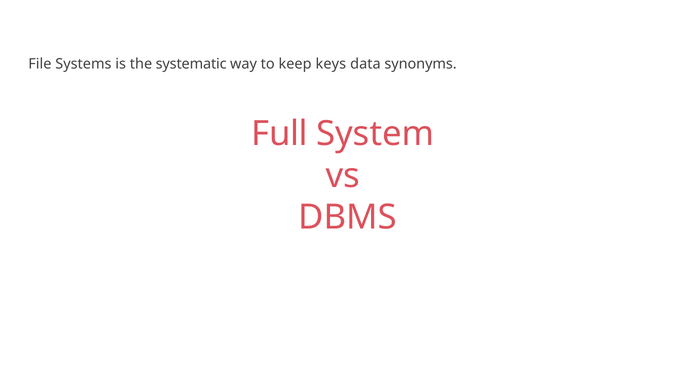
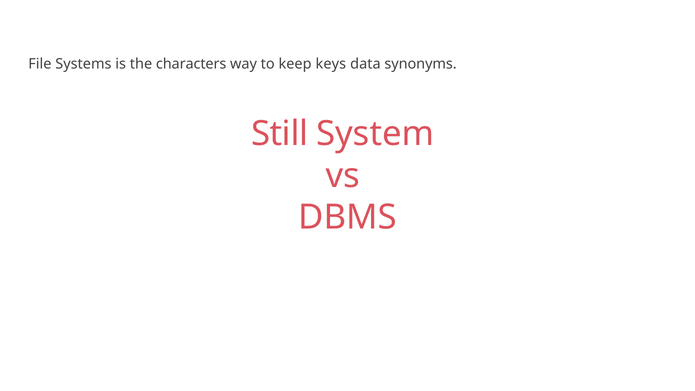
systematic: systematic -> characters (191, 64)
Full: Full -> Still (280, 134)
